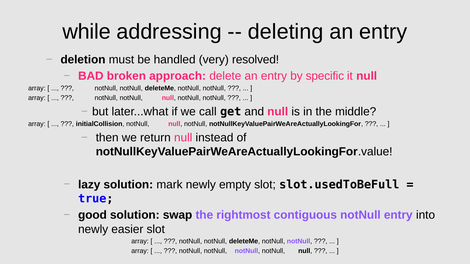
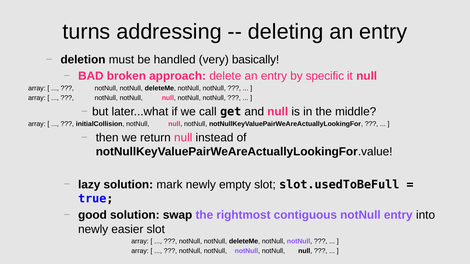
while: while -> turns (86, 32)
resolved: resolved -> basically (256, 60)
